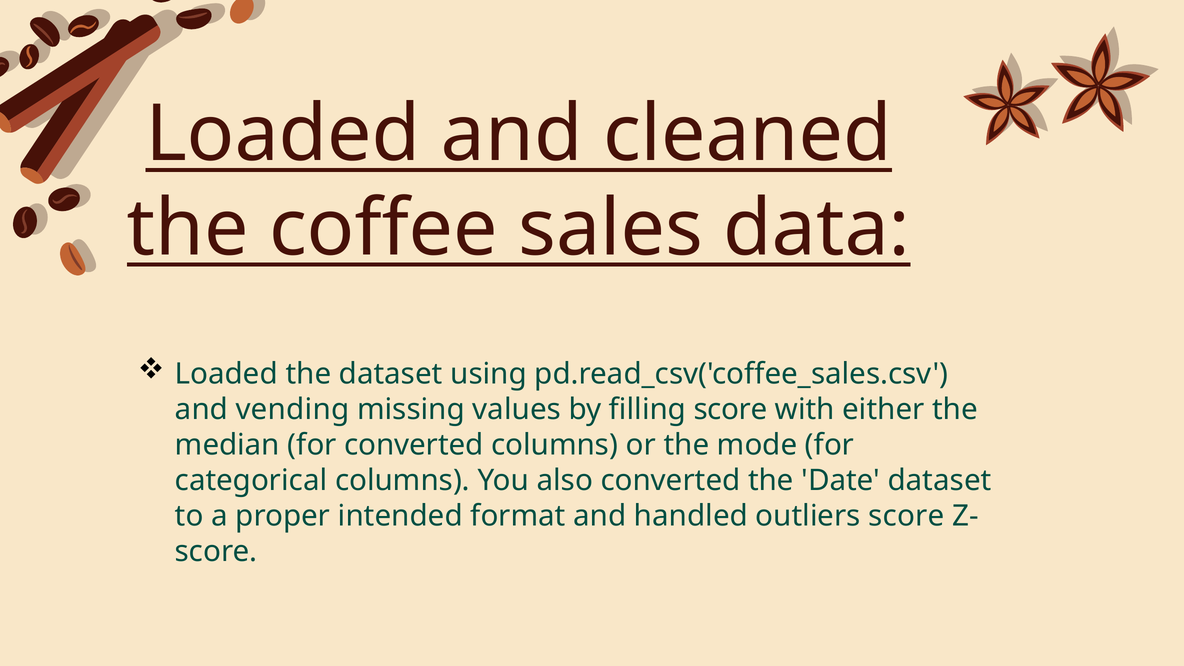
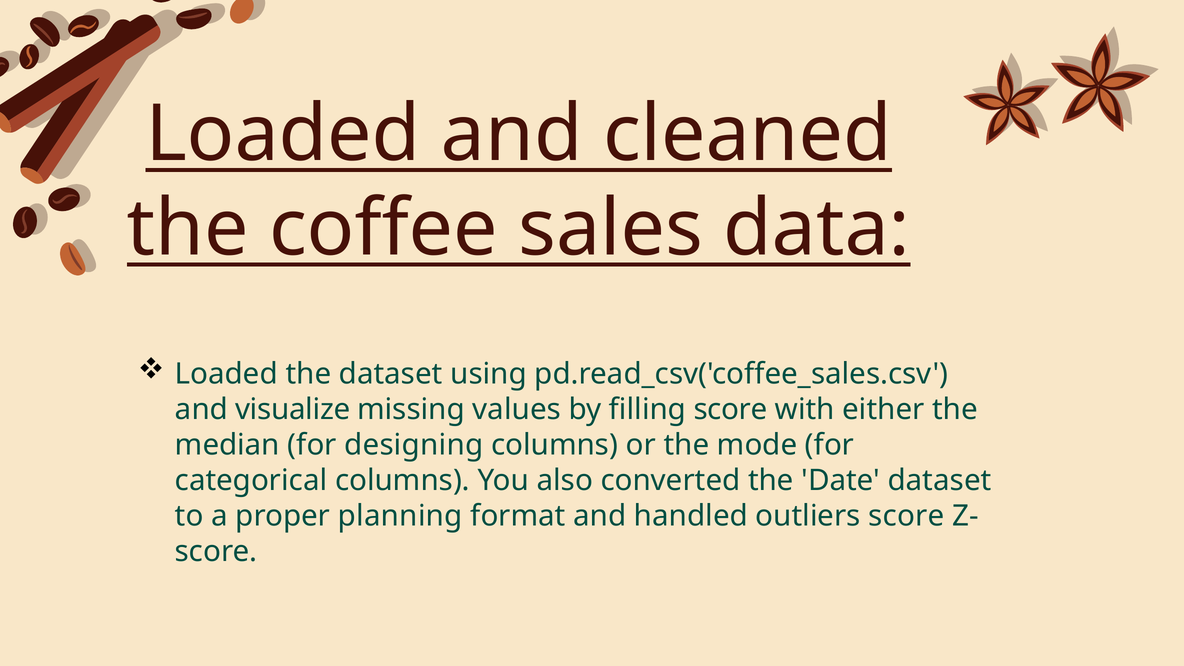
vending: vending -> visualize (293, 410)
for converted: converted -> designing (414, 445)
intended: intended -> planning (400, 516)
